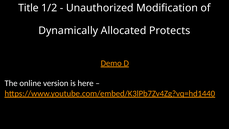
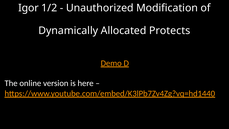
Title: Title -> Igor (28, 8)
